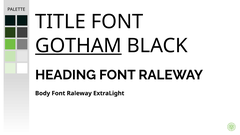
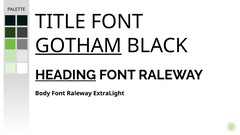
HEADING underline: none -> present (66, 75)
